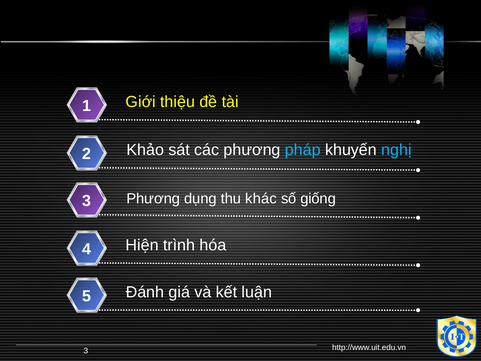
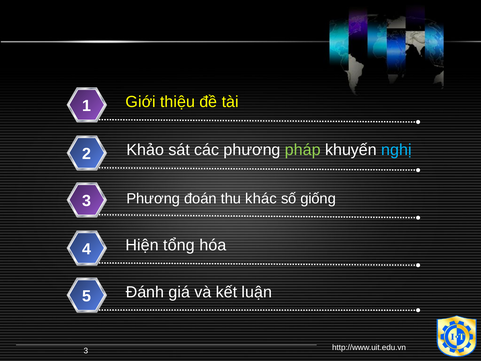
pháp colour: light blue -> light green (303, 150)
dụng: dụng -> đoán (200, 198)
trình: trình -> tổng (179, 245)
